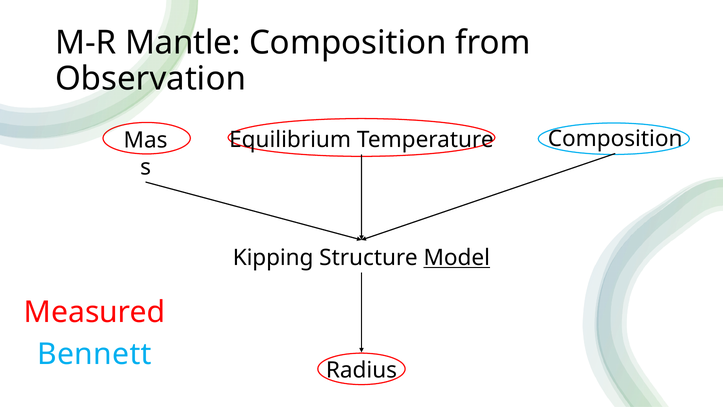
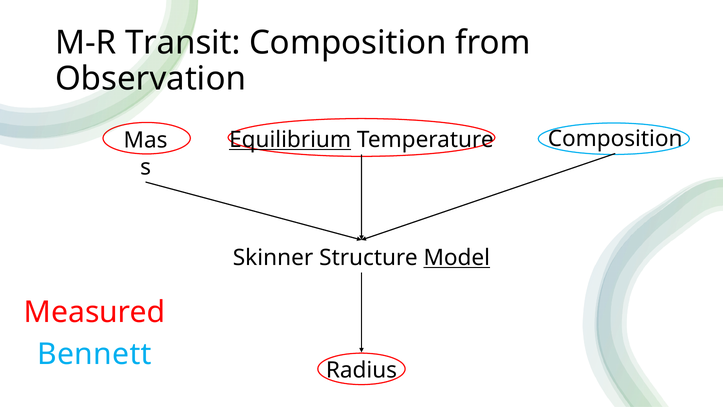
Mantle: Mantle -> Transit (183, 43)
Equilibrium underline: none -> present (290, 140)
Kipping: Kipping -> Skinner (273, 258)
